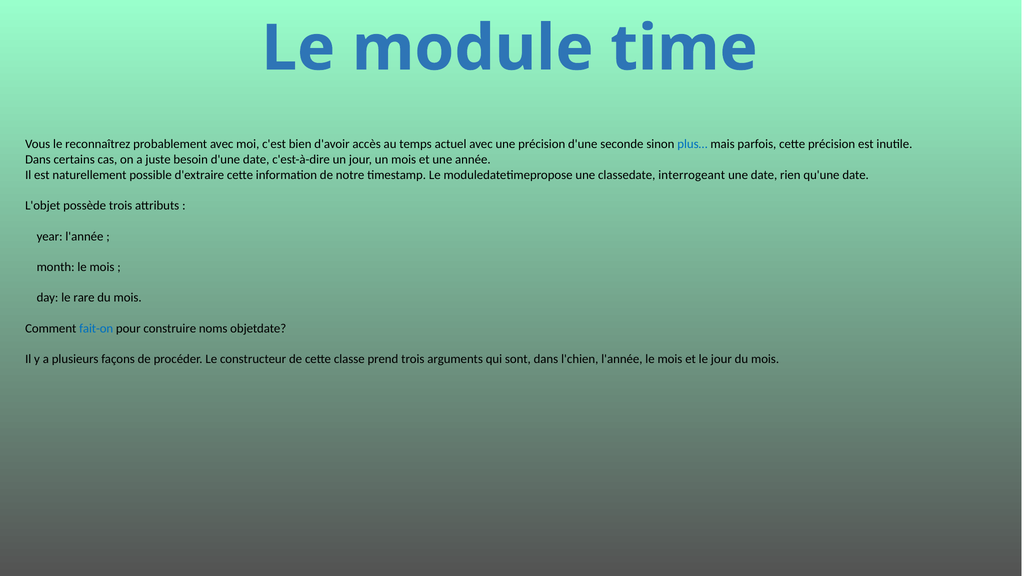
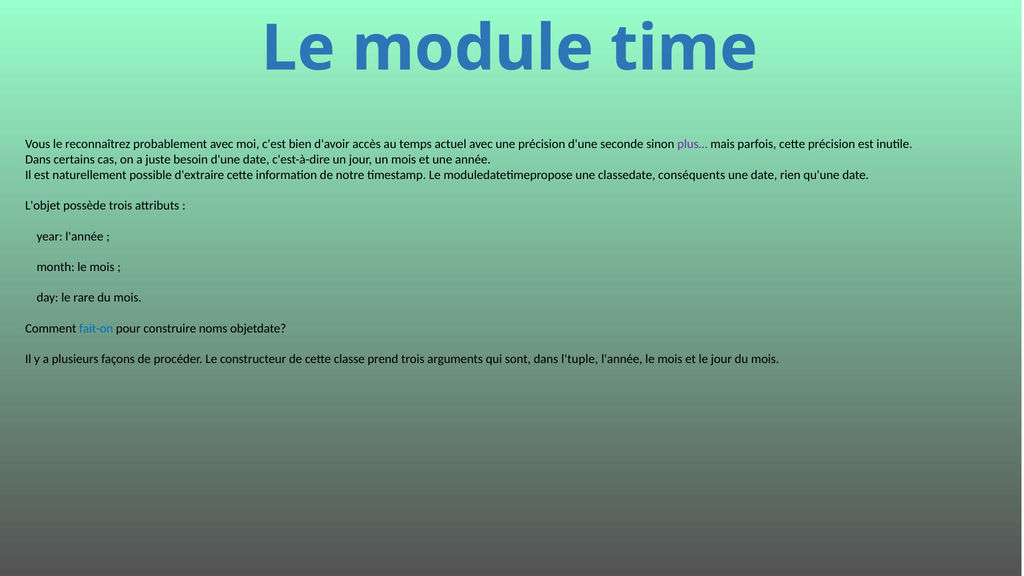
plus… colour: blue -> purple (692, 144)
interrogeant: interrogeant -> conséquents (692, 175)
l'chien: l'chien -> l'tuple (580, 359)
